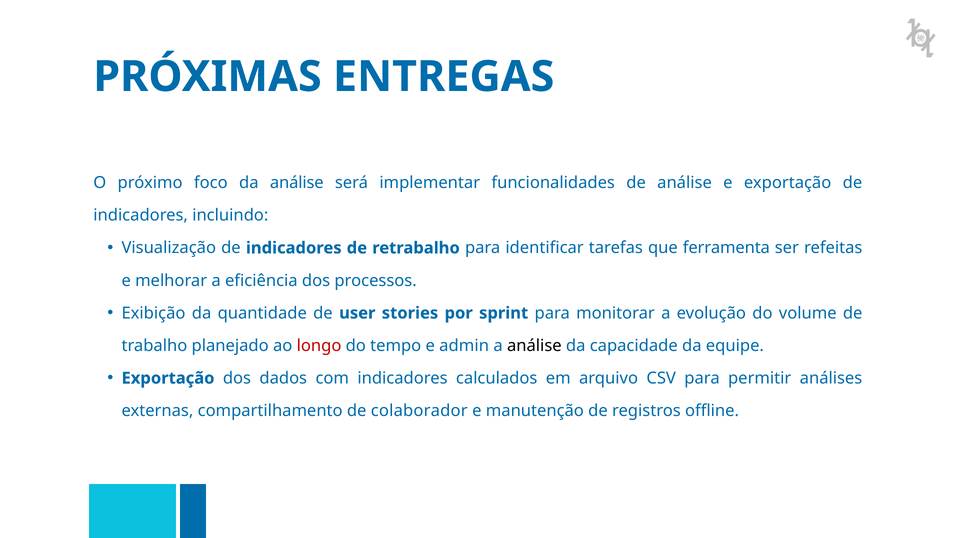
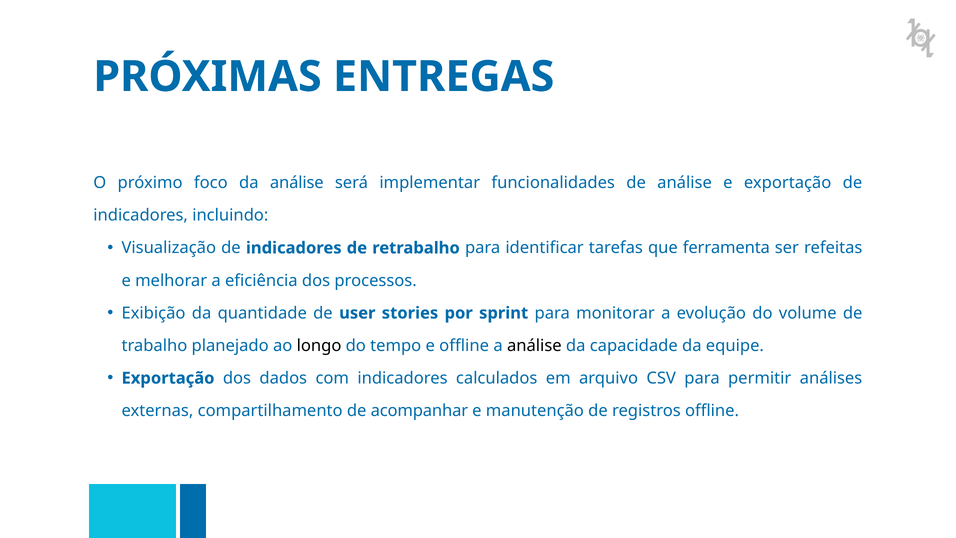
longo colour: red -> black (319, 345)
e admin: admin -> offline (464, 345)
colaborador: colaborador -> acompanhar (419, 411)
